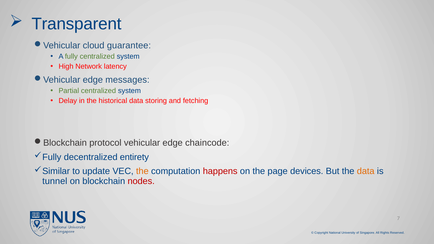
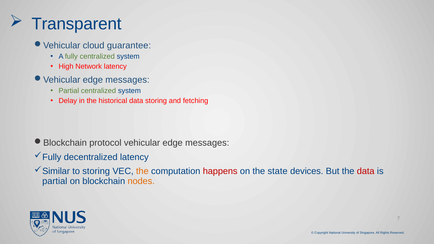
vehicular edge chaincode: chaincode -> messages (207, 143)
decentralized entirety: entirety -> latency (134, 157)
to update: update -> storing (96, 171)
page: page -> state (278, 171)
data colour: orange -> red (366, 171)
tunnel: tunnel -> partial (55, 181)
nodes colour: red -> orange (141, 181)
